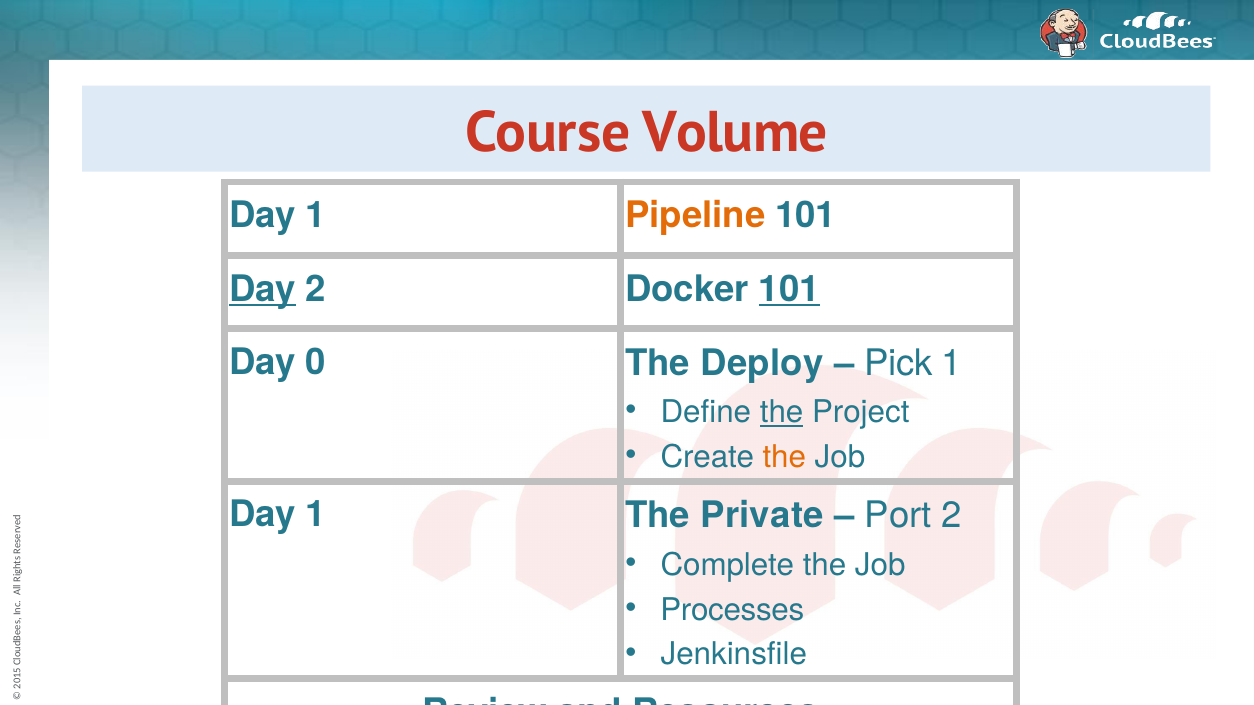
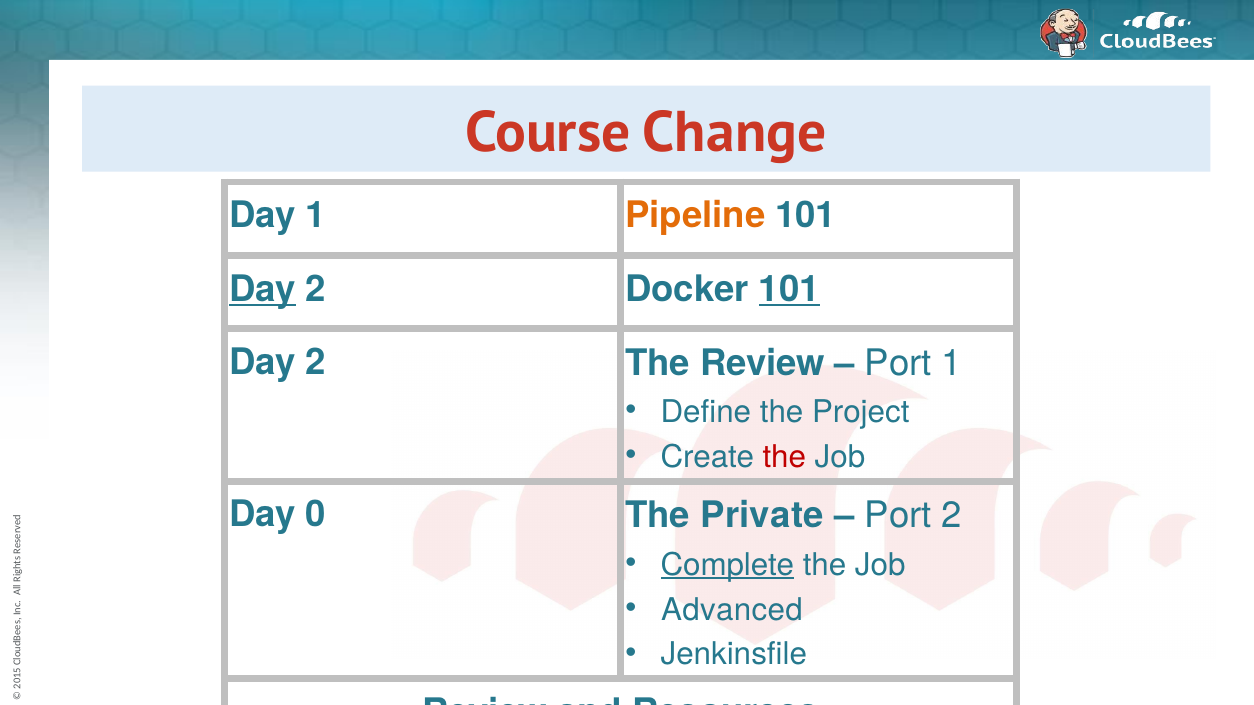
Volume: Volume -> Change (735, 133)
0: 0 -> 2 (316, 363)
The Deploy: Deploy -> Review (762, 363)
Pick: Pick -> Port (898, 363)
the underline: present -> none (782, 412)
the colour: orange -> red (784, 457)
1: 1 -> 0 (316, 515)
Complete underline: none -> present (727, 565)
Processes: Processes -> Advanced (732, 610)
